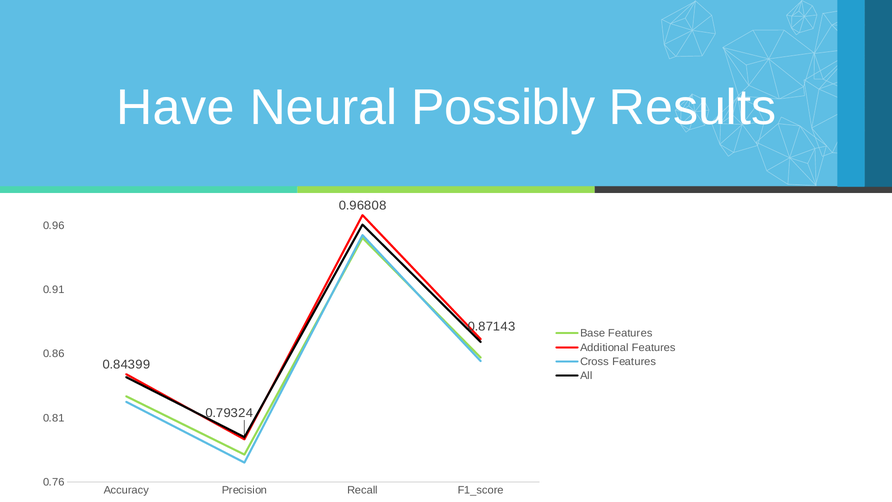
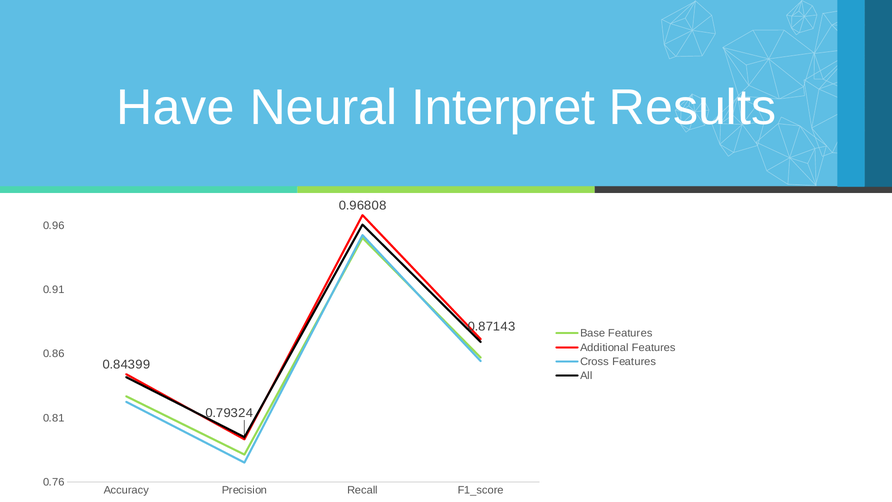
Possibly: Possibly -> Interpret (503, 108)
